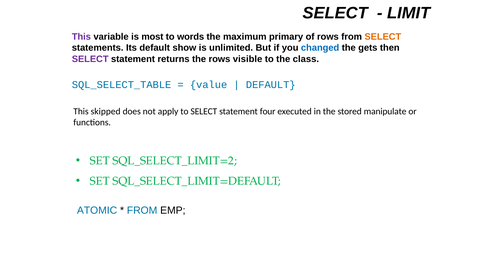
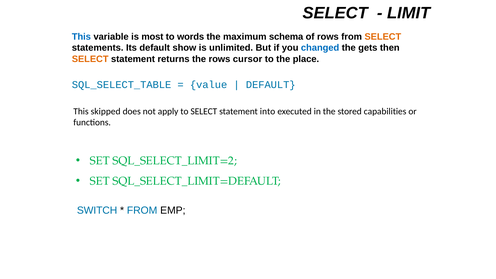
This colour: purple -> blue (81, 37)
primary: primary -> schema (286, 37)
SELECT colour: purple -> orange (90, 59)
visible: visible -> cursor (248, 59)
class: class -> place (306, 59)
four: four -> into (268, 111)
manipulate: manipulate -> capabilities (385, 111)
ATOMIC: ATOMIC -> SWITCH (97, 210)
